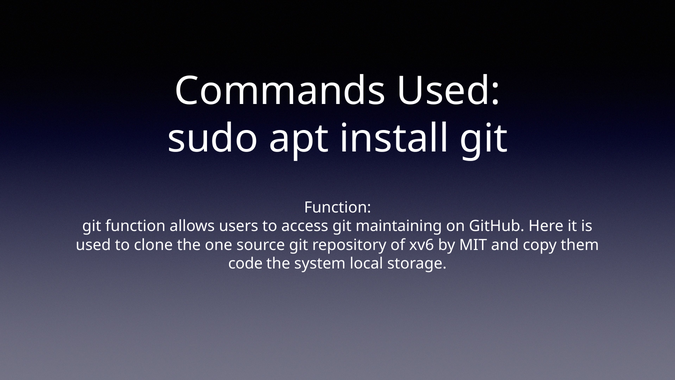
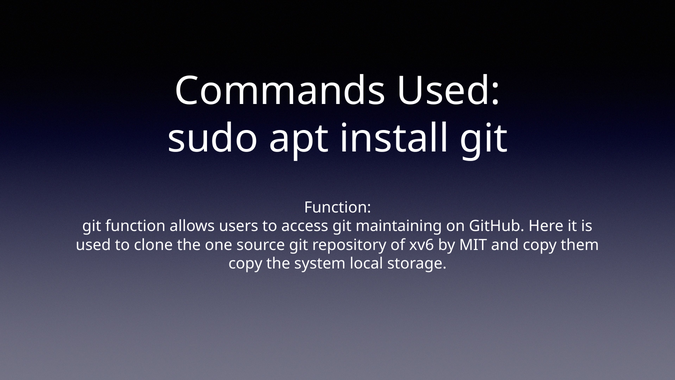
code: code -> copy (245, 263)
